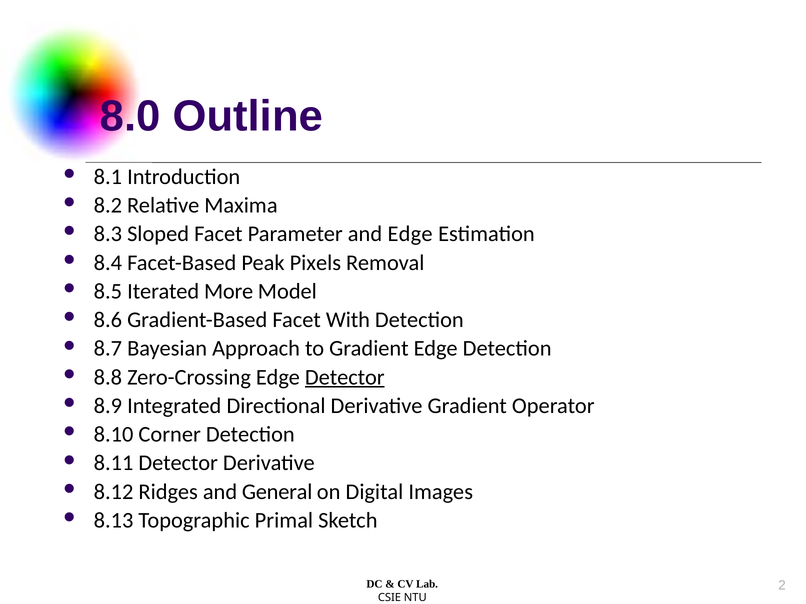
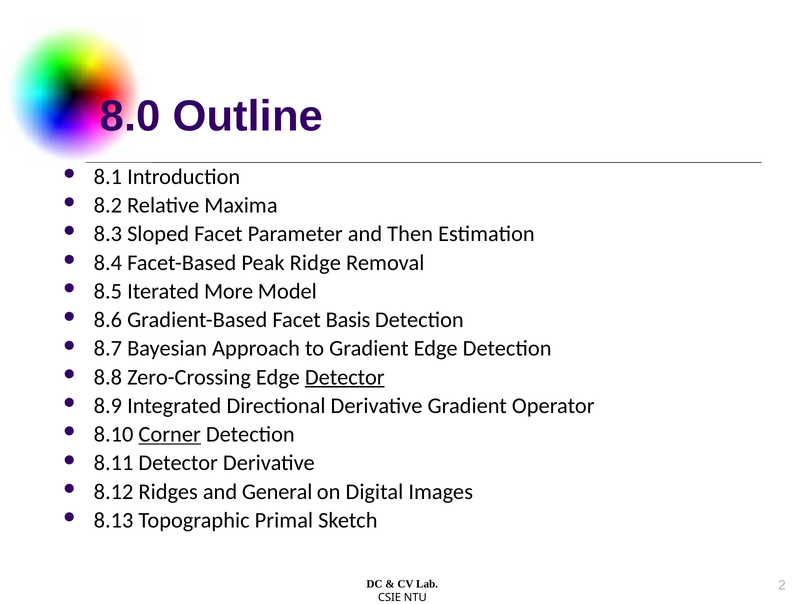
and Edge: Edge -> Then (410, 234)
Pixels: Pixels -> Ridge (315, 263)
With: With -> Basis (348, 320)
Corner underline: none -> present (170, 435)
